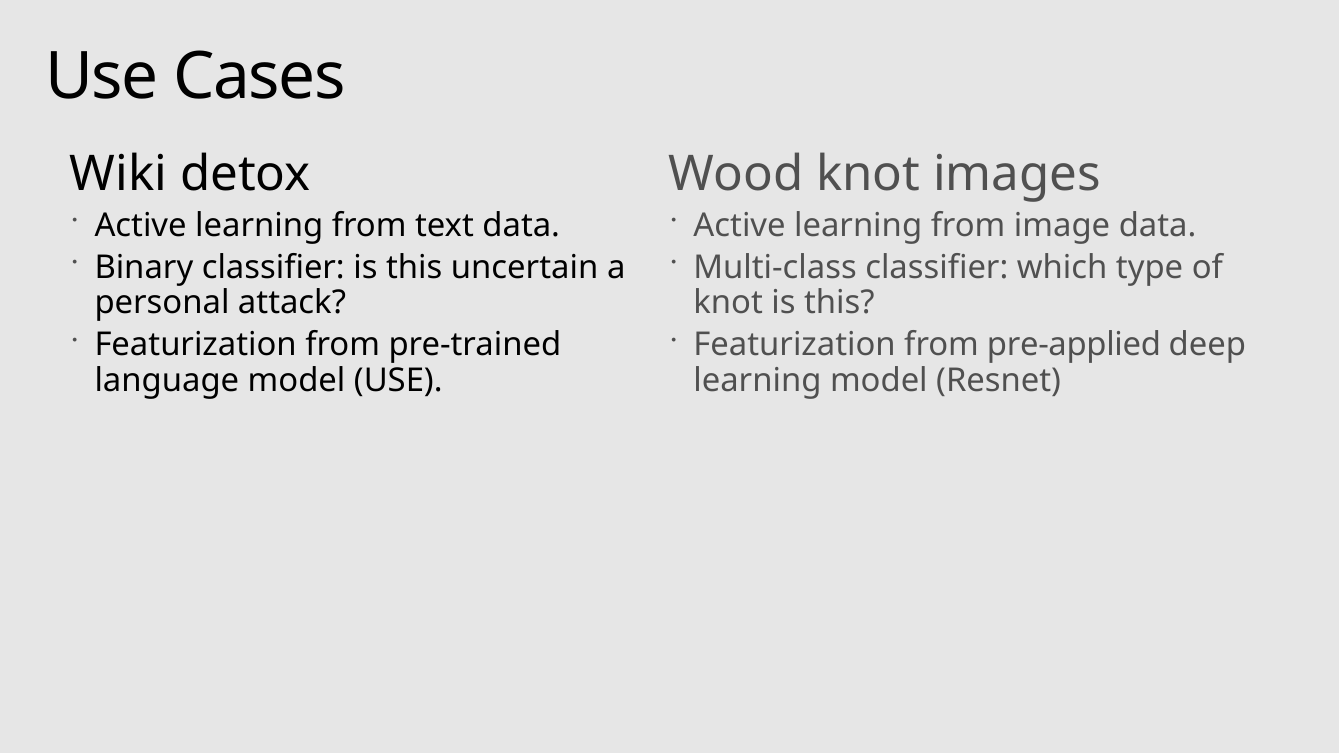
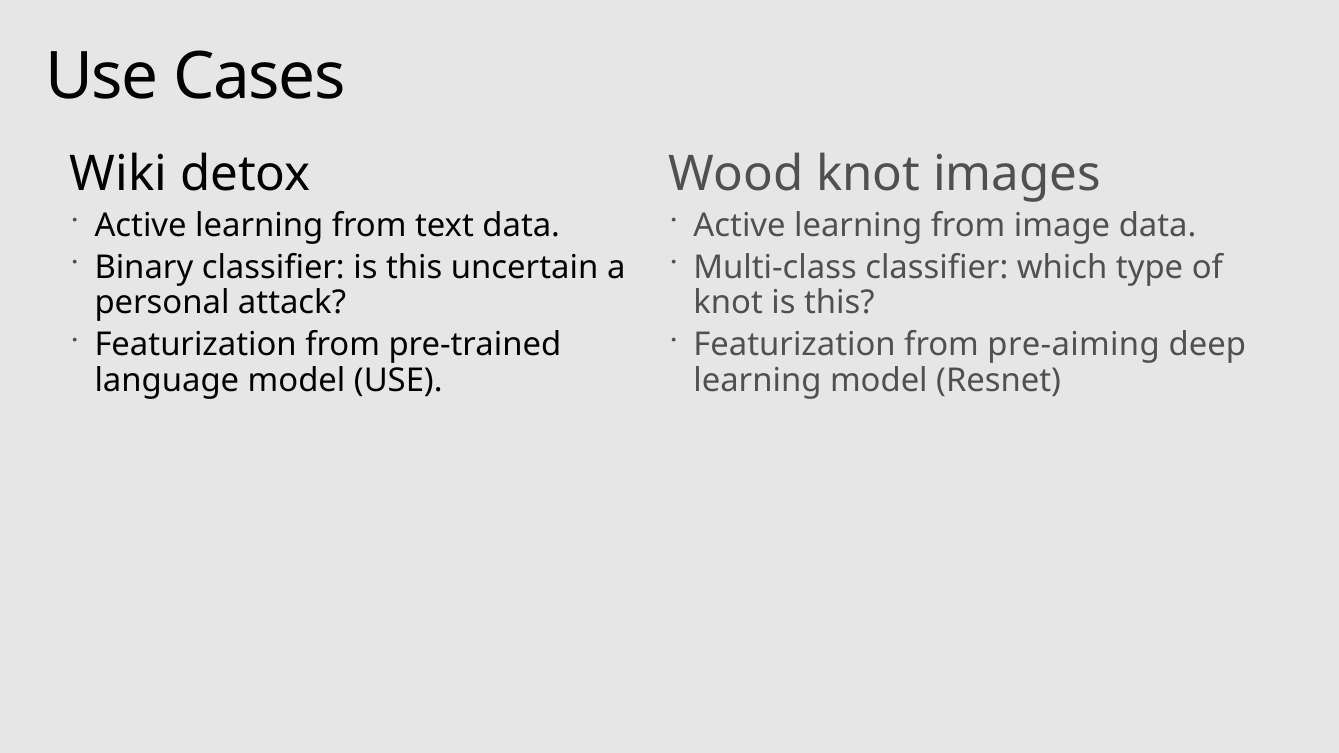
pre-applied: pre-applied -> pre-aiming (1074, 345)
